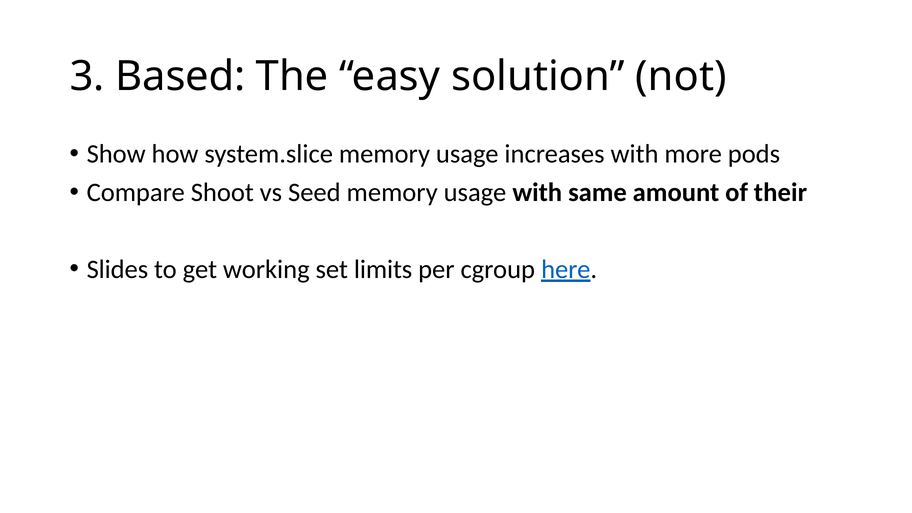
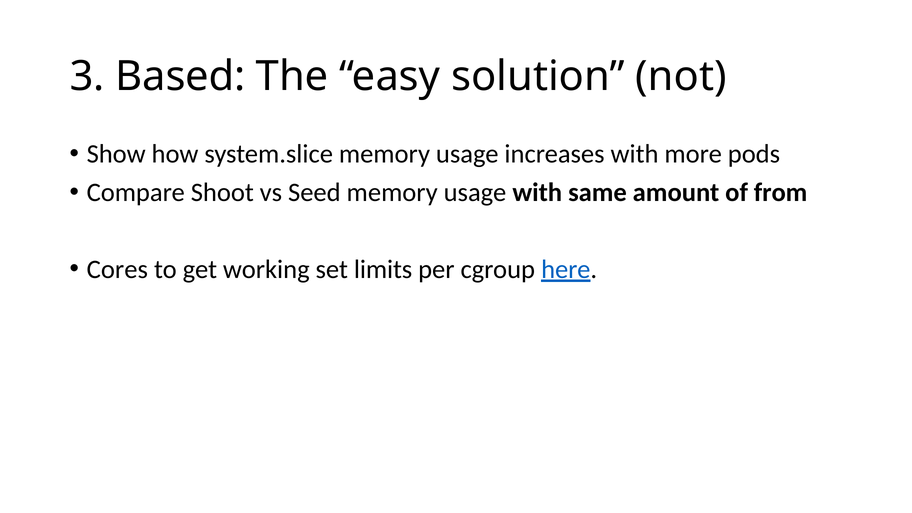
their: their -> from (781, 192)
Slides: Slides -> Cores (117, 269)
